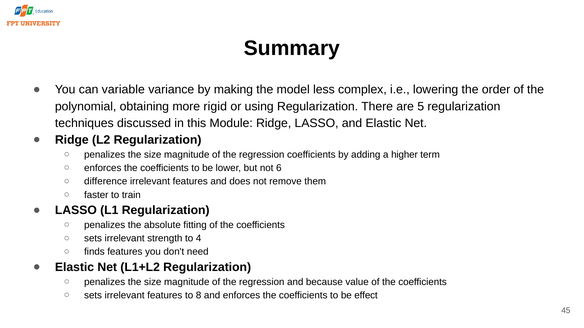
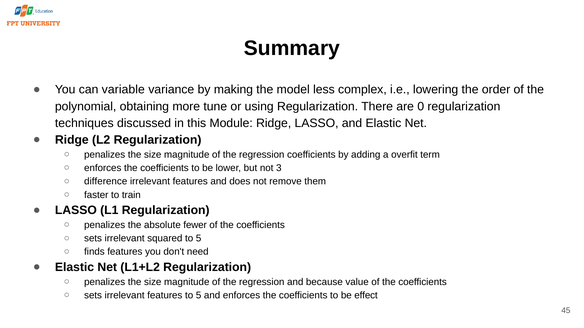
rigid: rigid -> tune (215, 107)
5: 5 -> 0 (421, 107)
higher: higher -> overfit (404, 155)
6: 6 -> 3 (279, 168)
fitting: fitting -> fewer (195, 225)
strength: strength -> squared (165, 239)
4: 4 -> 5 (199, 239)
features to 8: 8 -> 5 (199, 296)
